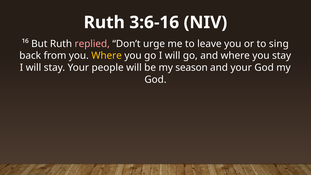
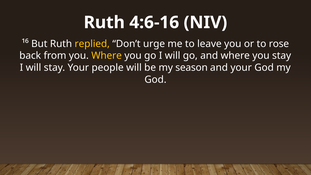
3:6-16: 3:6-16 -> 4:6-16 (154, 22)
replied colour: pink -> yellow (92, 44)
sing: sing -> rose (279, 44)
